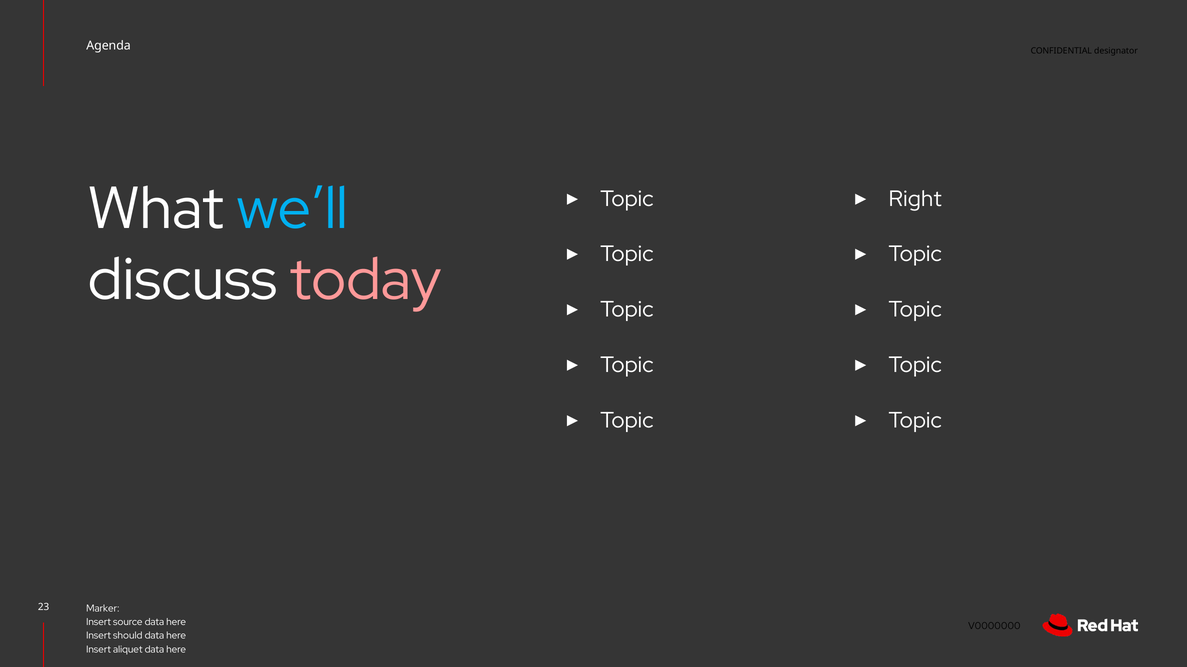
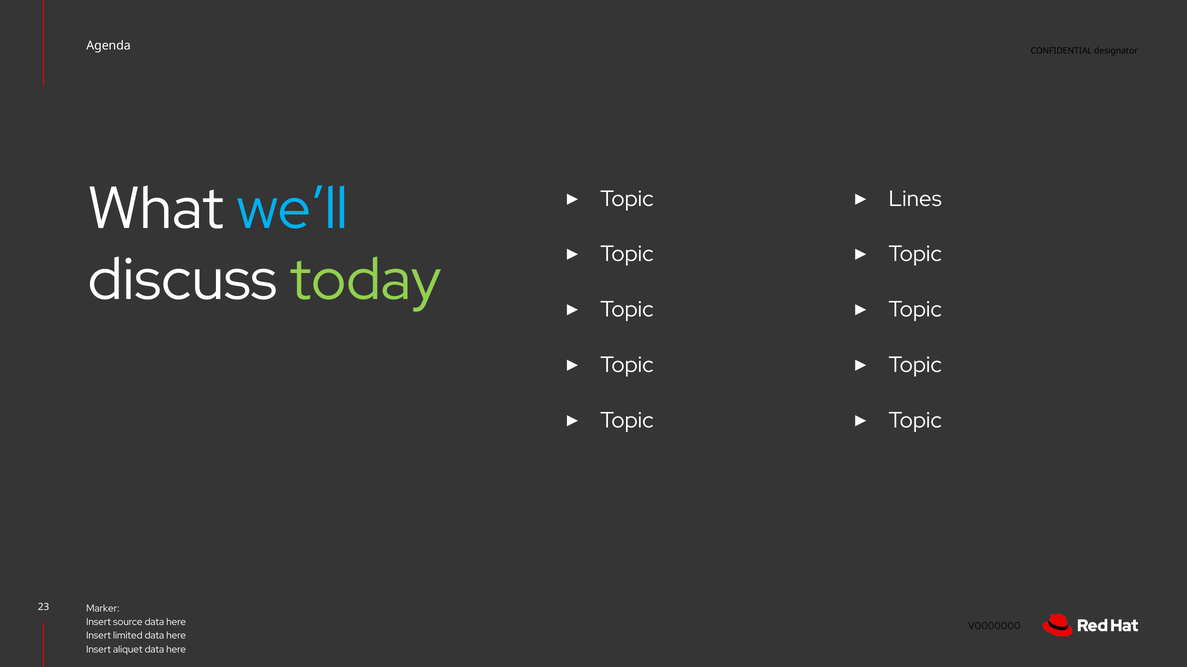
Right: Right -> Lines (915, 199)
today colour: pink -> light green (366, 280)
should: should -> limited (128, 636)
